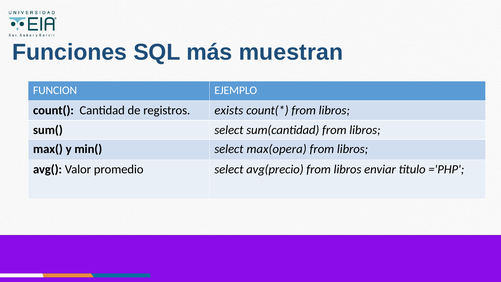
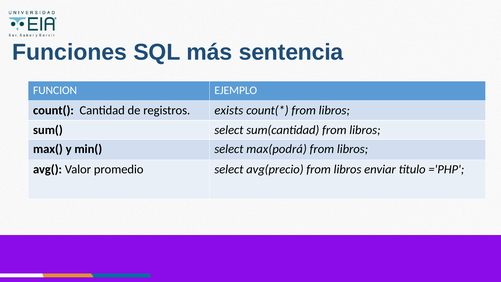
muestran: muestran -> sentencia (291, 52)
max(opera: max(opera -> max(podrá (277, 149)
